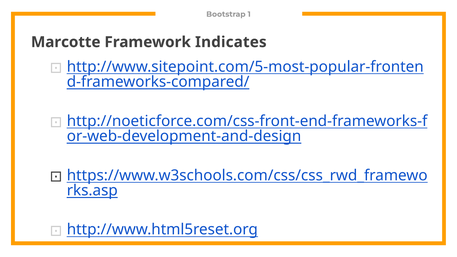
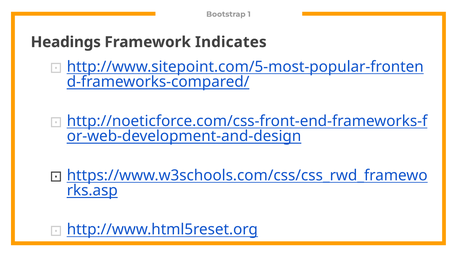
Marcotte: Marcotte -> Headings (66, 42)
